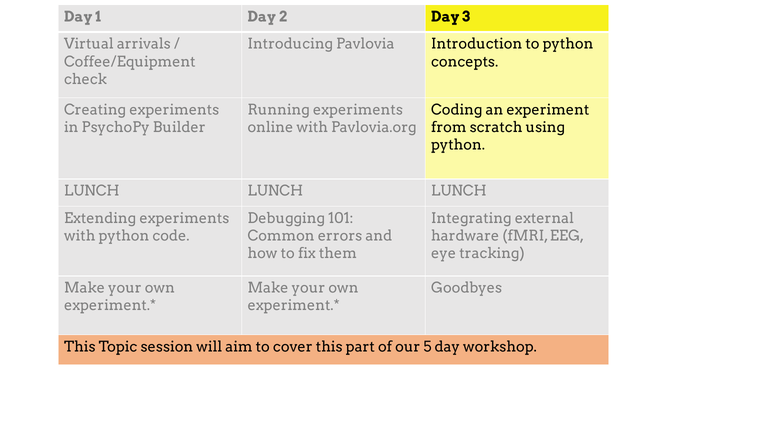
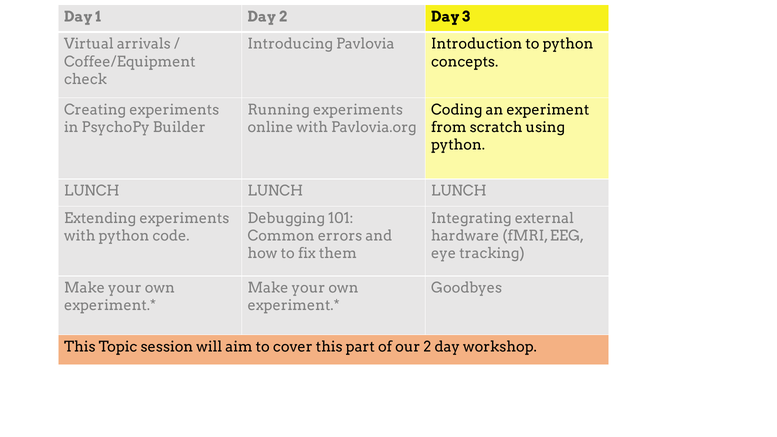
our 5: 5 -> 2 (427, 347)
